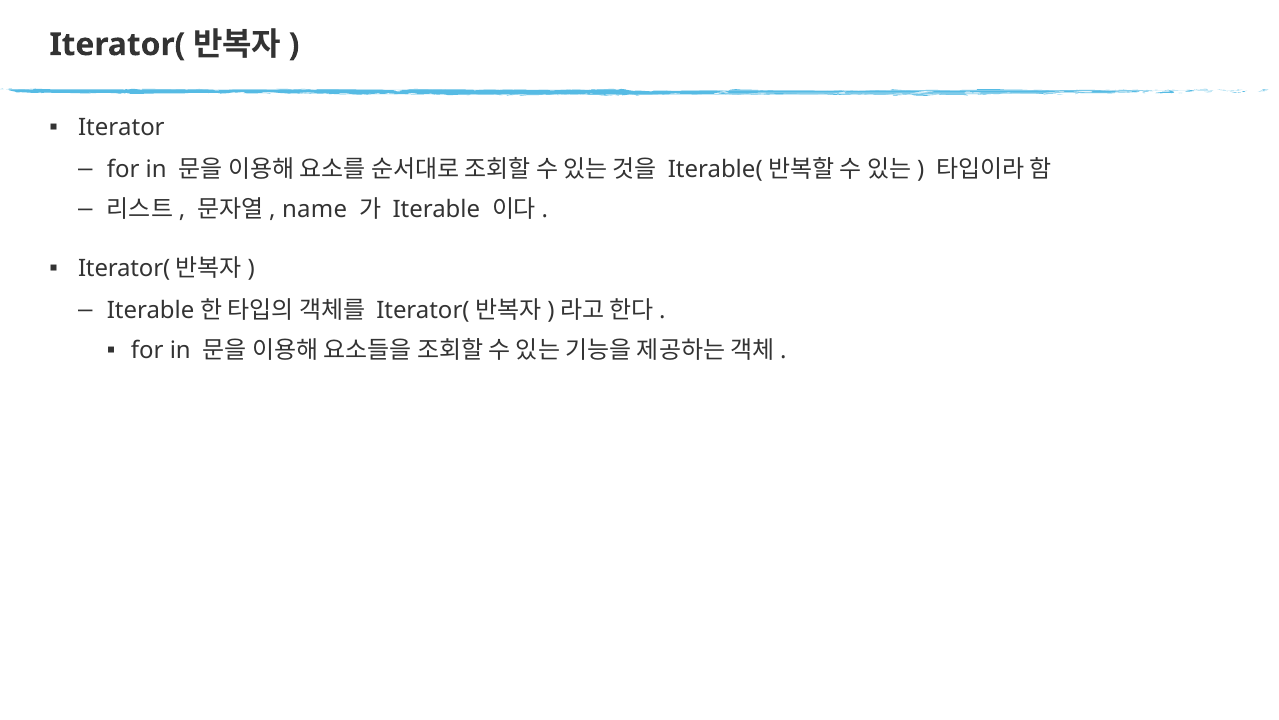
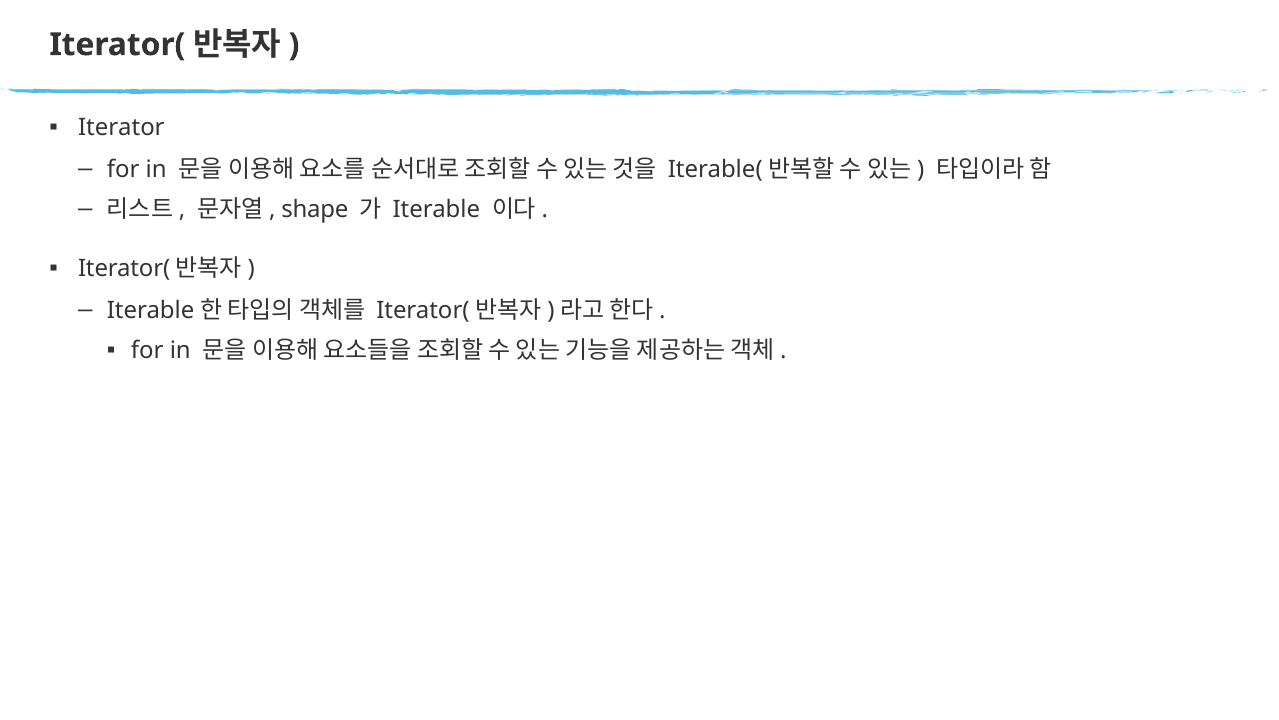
name: name -> shape (315, 210)
